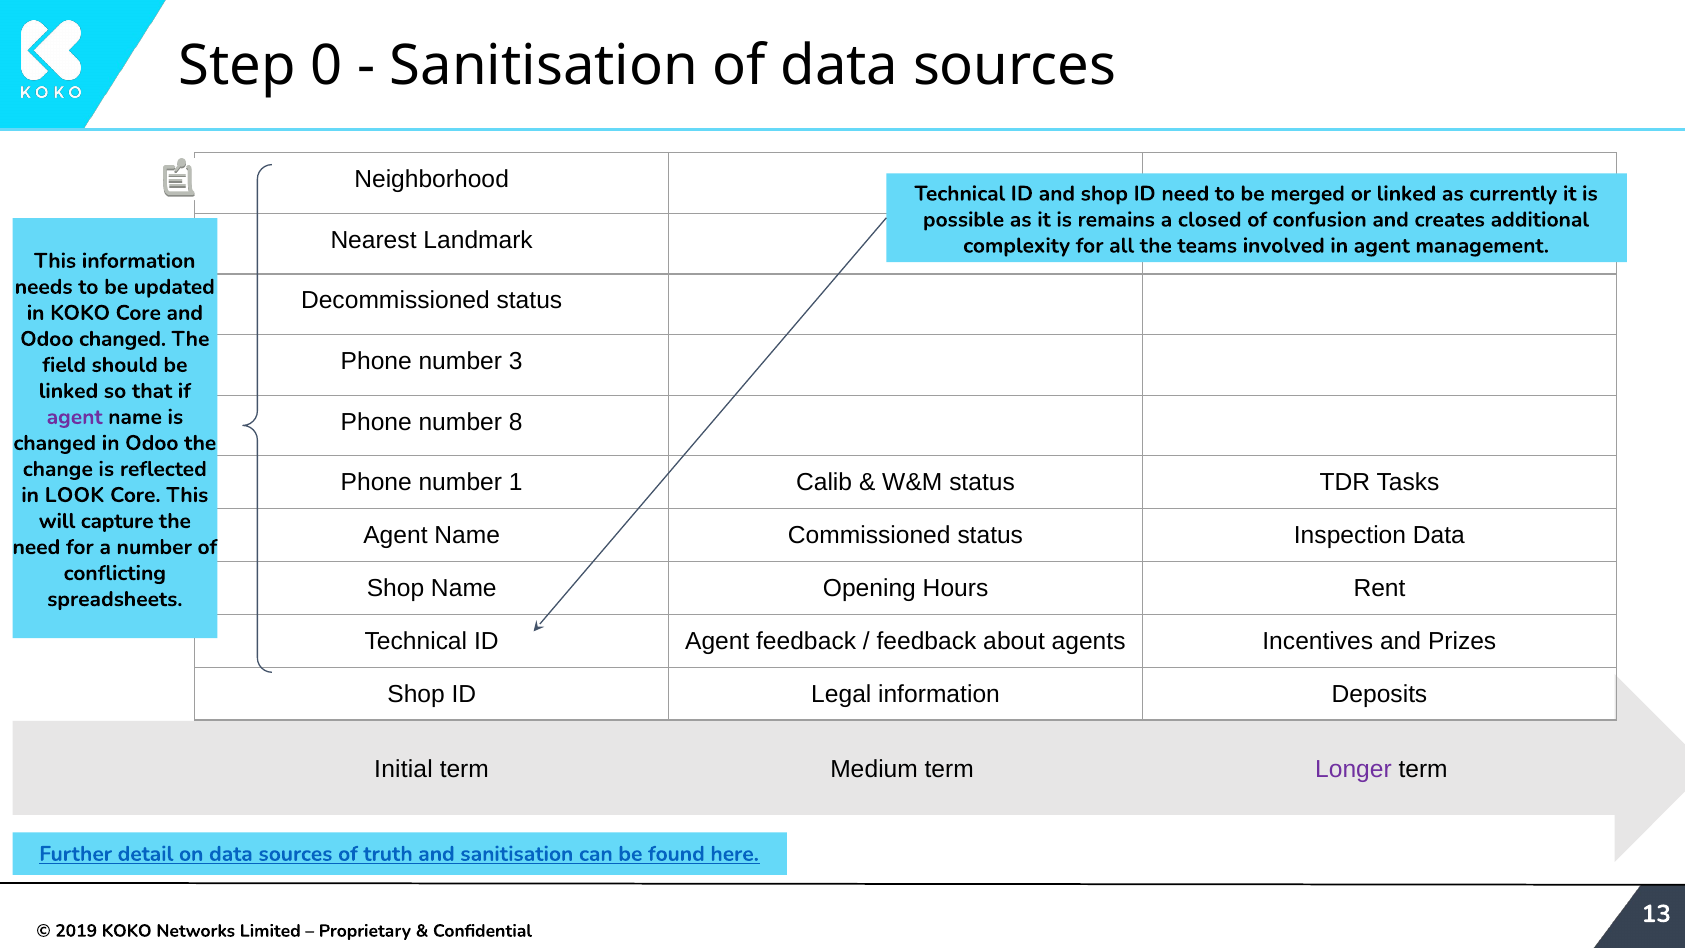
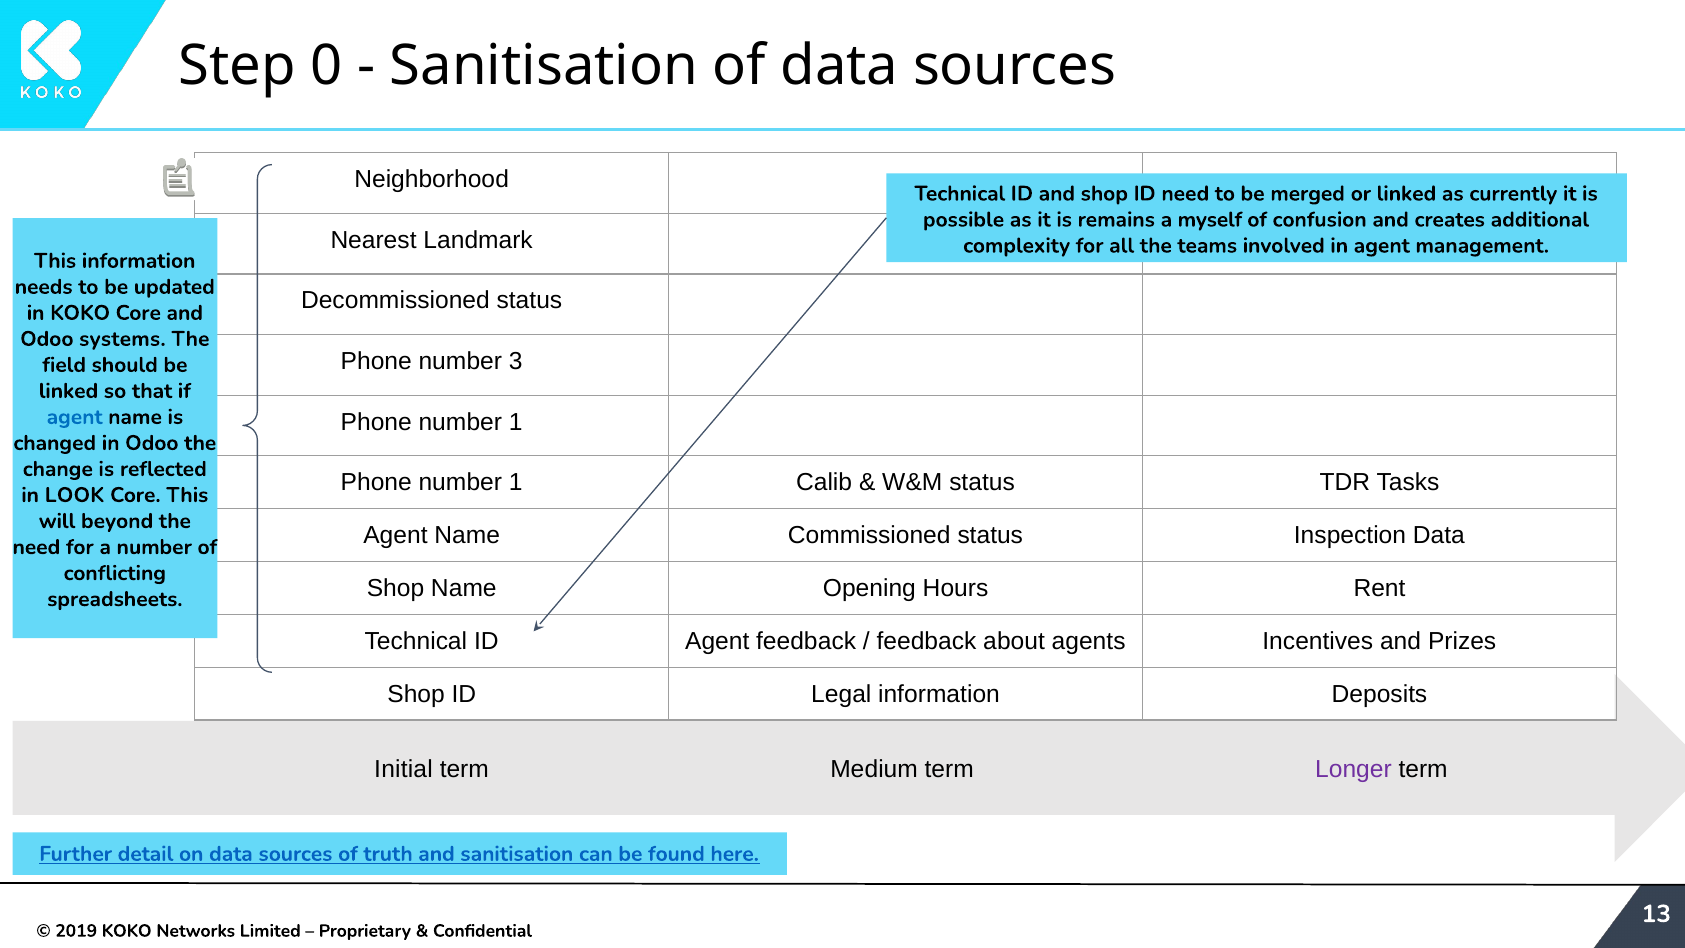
closed: closed -> myself (1210, 220)
Odoo changed: changed -> systems (122, 339)
agent colour: purple -> blue (75, 417)
8: 8 -> 1 (516, 422)
capture: capture -> beyond (117, 521)
